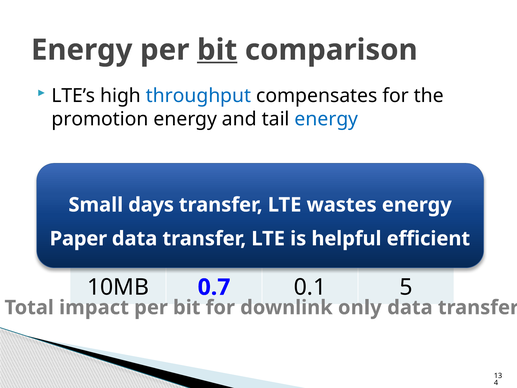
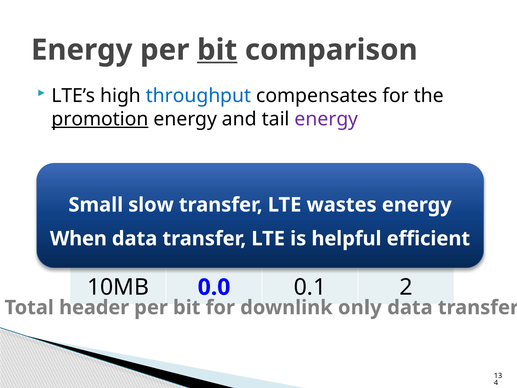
promotion underline: none -> present (100, 119)
energy colour: blue -> purple (326, 119)
days: days -> slow (151, 205)
Paper: Paper -> When (78, 239)
0.7: 0.7 -> 0.0 (214, 287)
5: 5 -> 2 (406, 287)
impact: impact -> header (94, 307)
